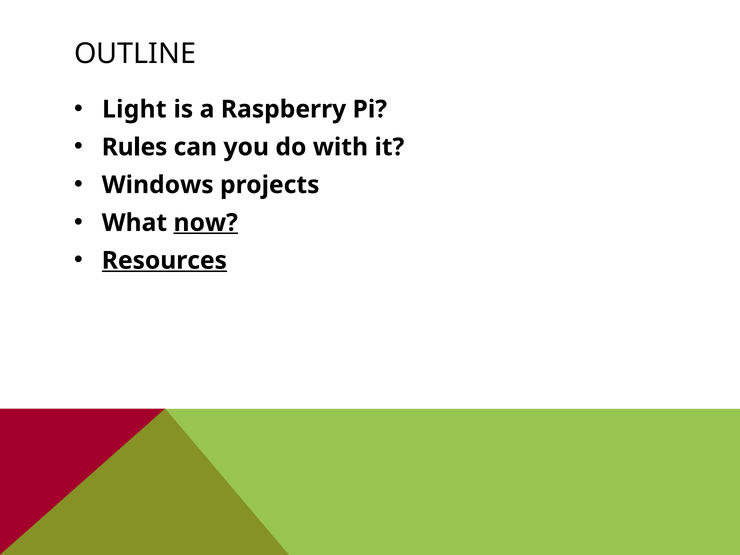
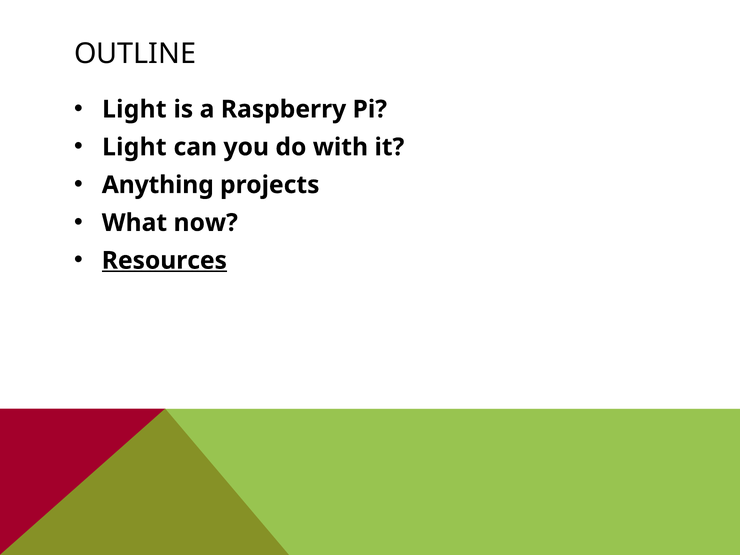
Rules: Rules -> Light (134, 147)
Windows: Windows -> Anything (158, 185)
now underline: present -> none (206, 223)
